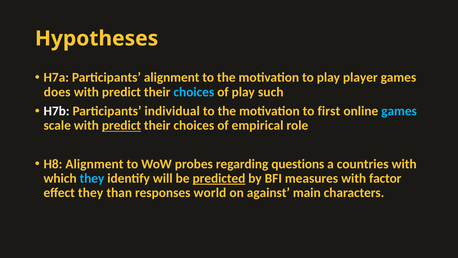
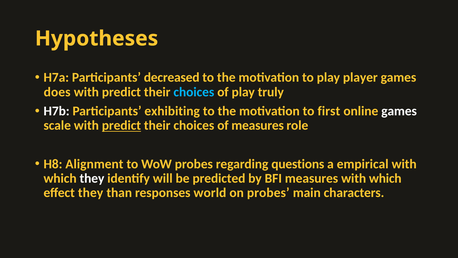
Participants alignment: alignment -> decreased (172, 77)
such: such -> truly (271, 92)
individual: individual -> exhibiting (172, 111)
games colour: light blue -> white (399, 111)
of empirical: empirical -> measures (258, 125)
countries: countries -> empirical (363, 164)
they colour: light blue -> white (92, 178)
predicted underline: present -> none (219, 178)
measures with factor: factor -> which (385, 178)
on against: against -> probes (268, 193)
